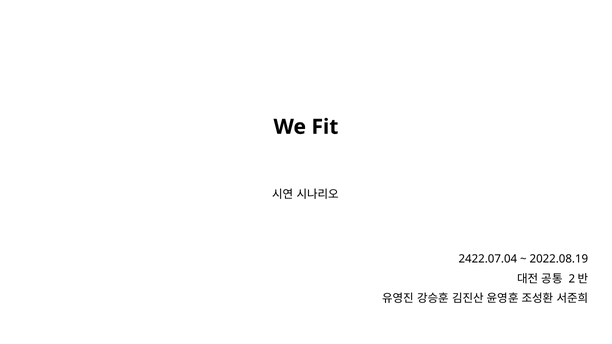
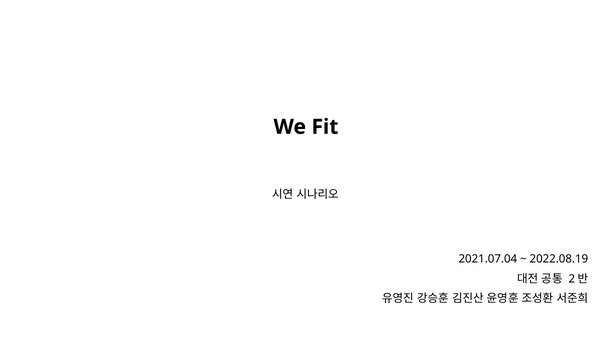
2422.07.04: 2422.07.04 -> 2021.07.04 (488, 259)
